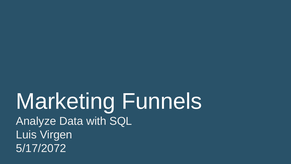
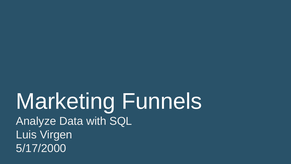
5/17/2072: 5/17/2072 -> 5/17/2000 (41, 148)
